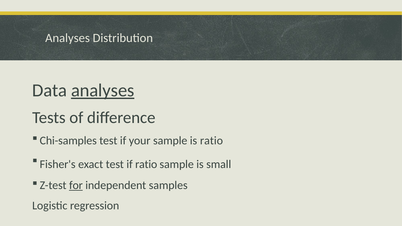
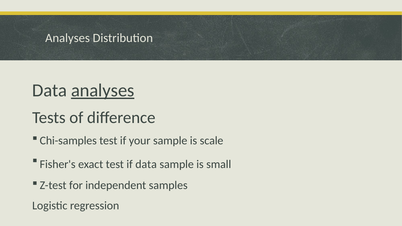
is ratio: ratio -> scale (212, 141)
if ratio: ratio -> data (146, 164)
for underline: present -> none (76, 185)
